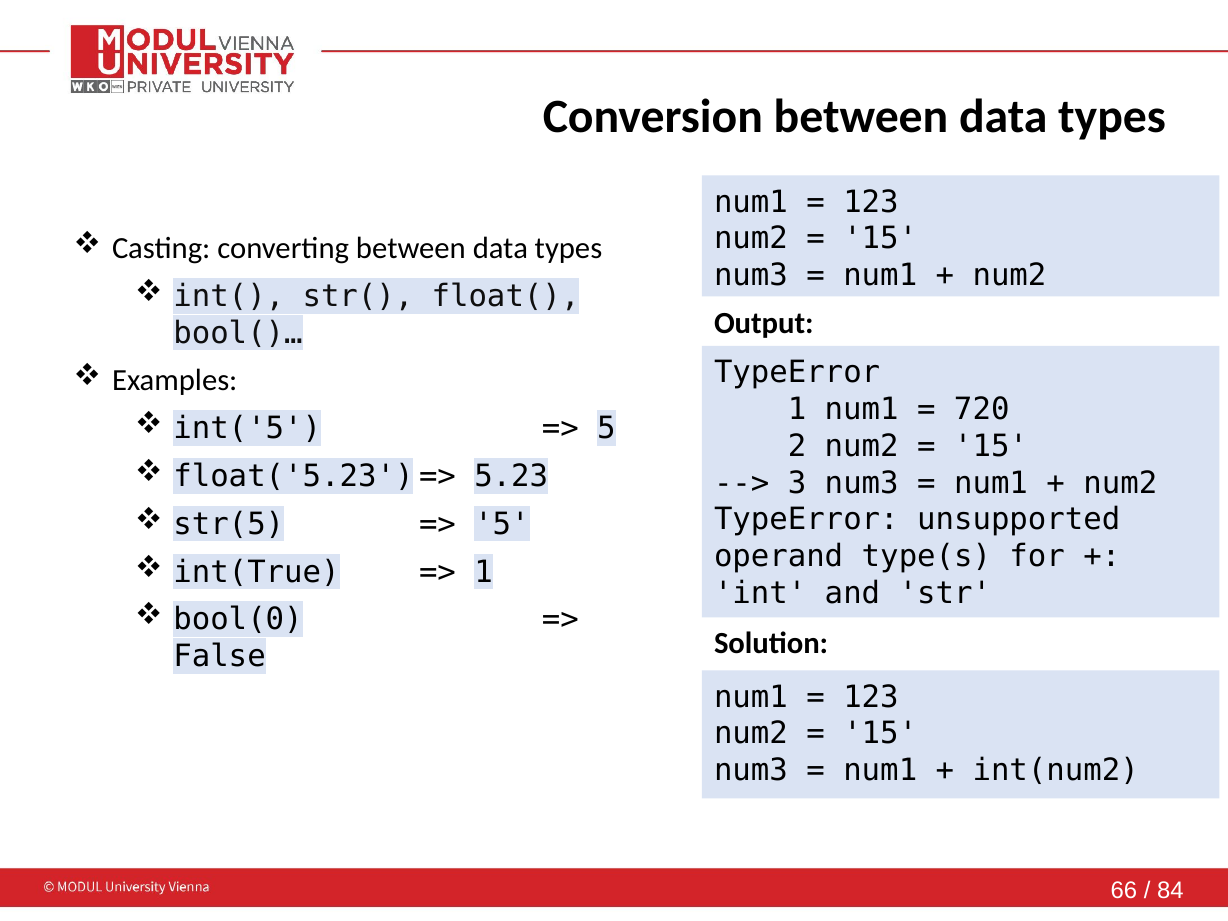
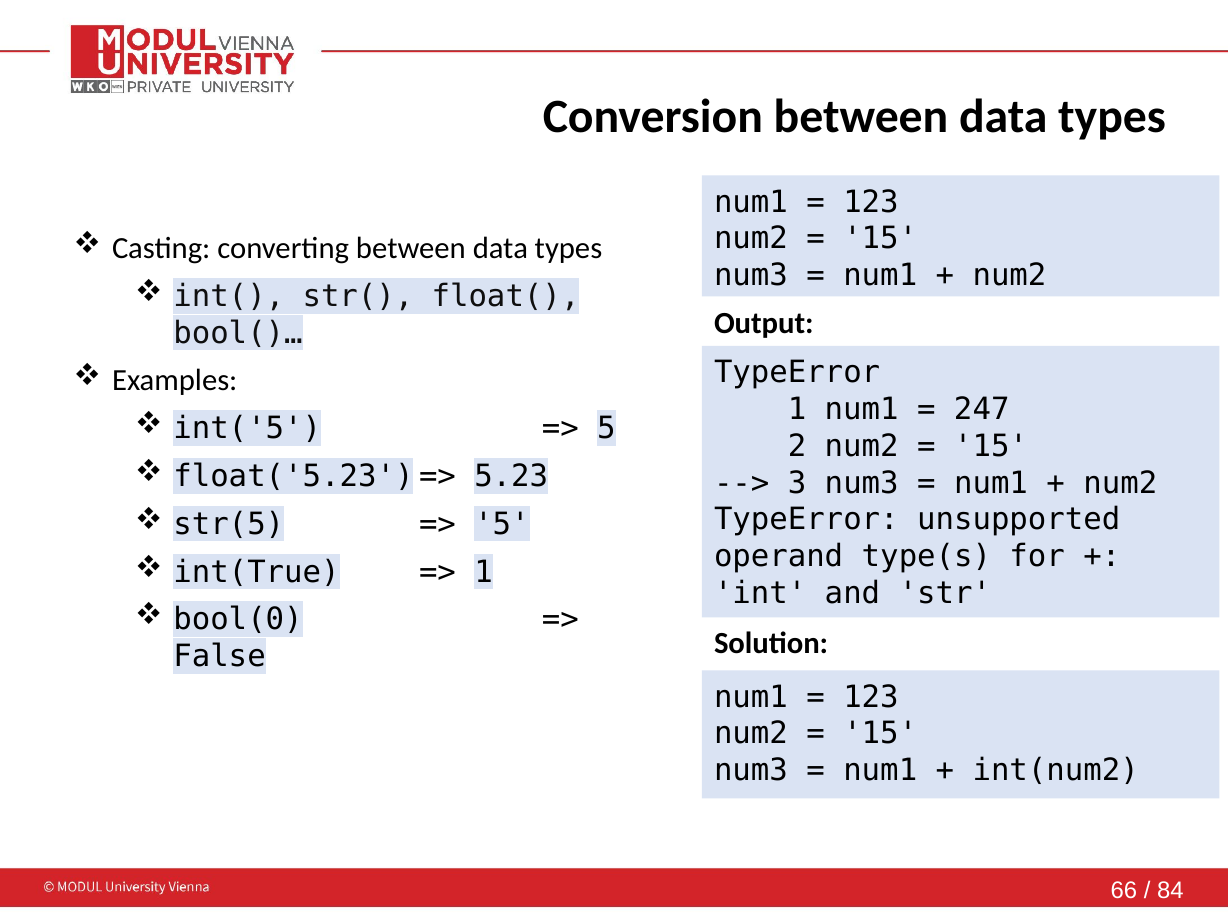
720: 720 -> 247 (982, 409)
